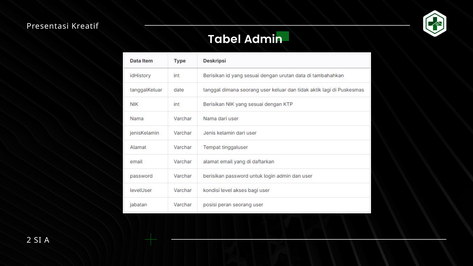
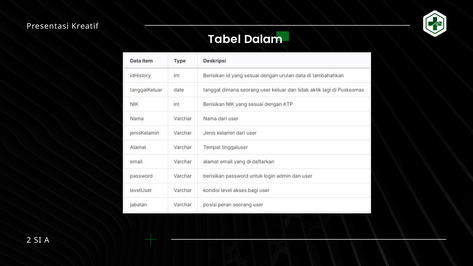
Admin: Admin -> Dalam (263, 39)
